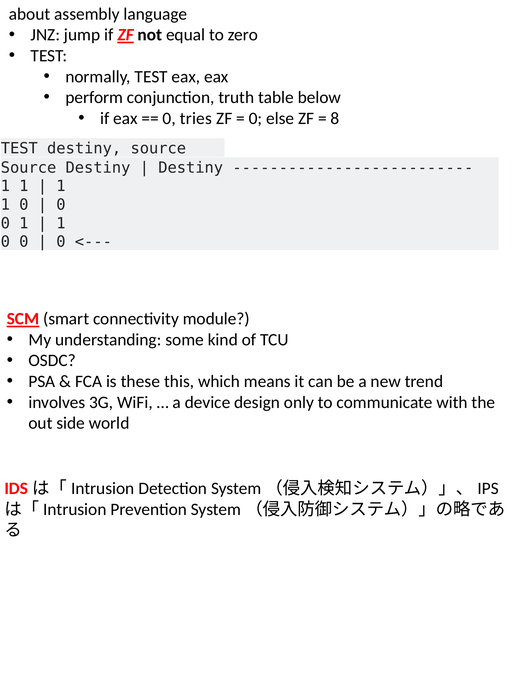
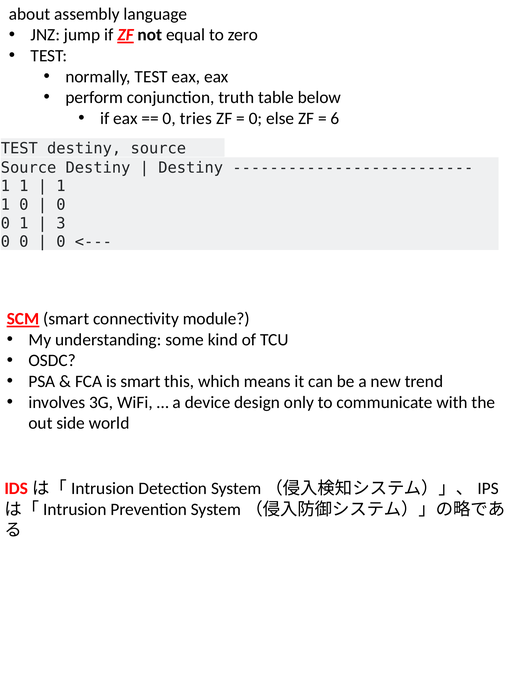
8: 8 -> 6 (335, 118)
1: 1 -> 3 (61, 223)
is these: these -> smart (141, 381)
